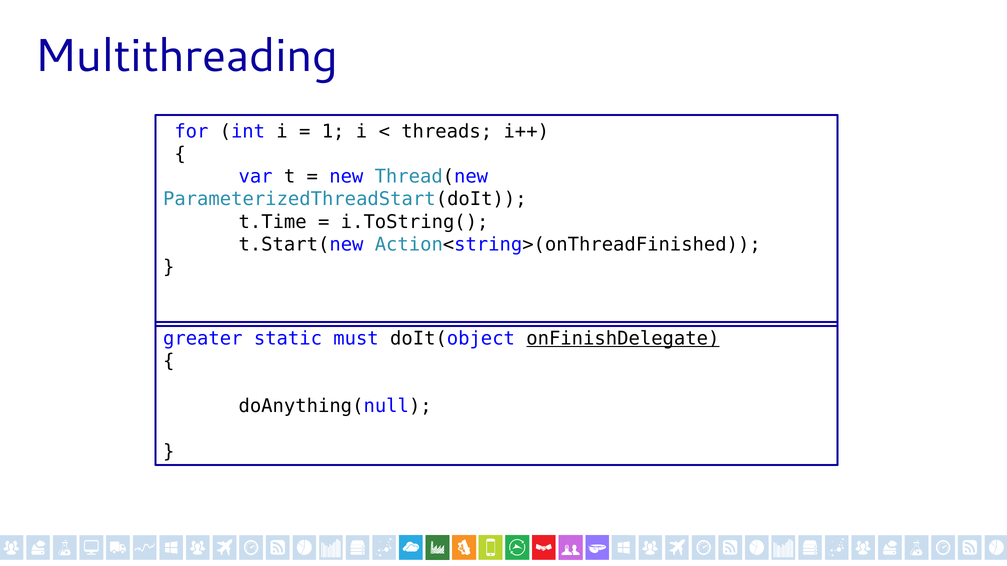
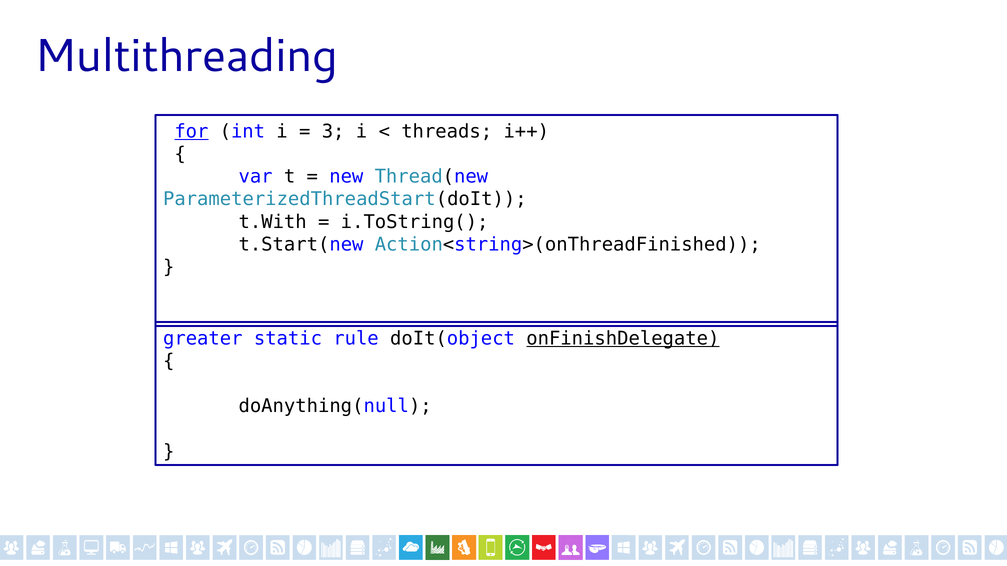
for underline: none -> present (191, 131)
1: 1 -> 3 (333, 131)
t.Time: t.Time -> t.With (273, 222)
must: must -> rule (356, 339)
